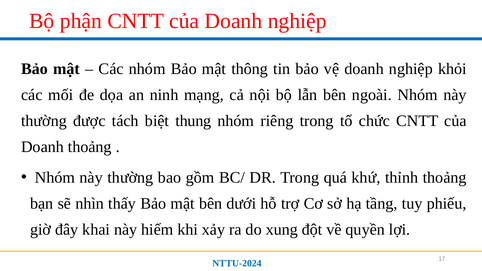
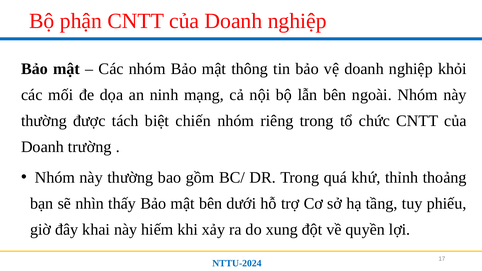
thung: thung -> chiến (193, 121)
Doanh thoảng: thoảng -> trường (90, 147)
